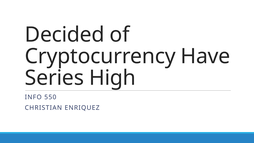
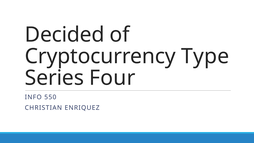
Have: Have -> Type (205, 56)
High: High -> Four (112, 78)
